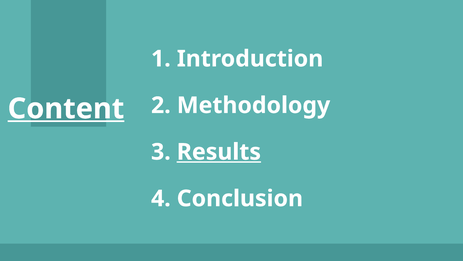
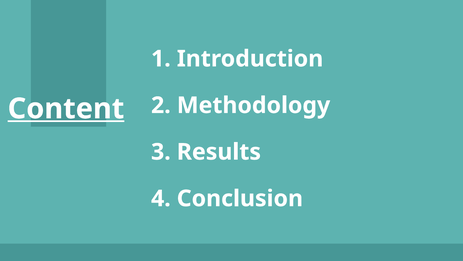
Results underline: present -> none (219, 152)
